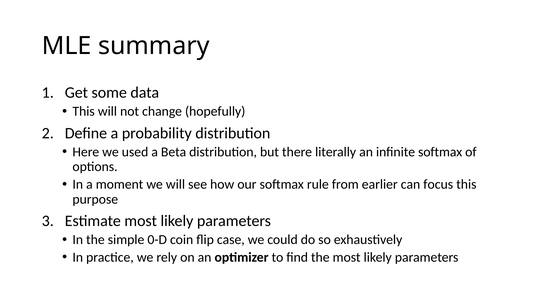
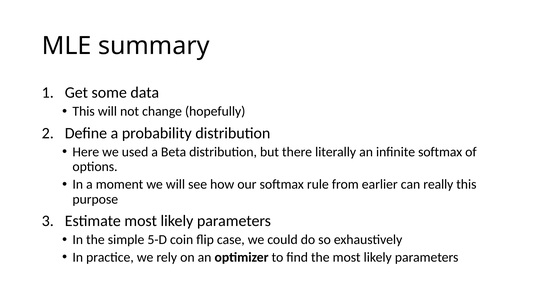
focus: focus -> really (438, 184)
0-D: 0-D -> 5-D (157, 239)
